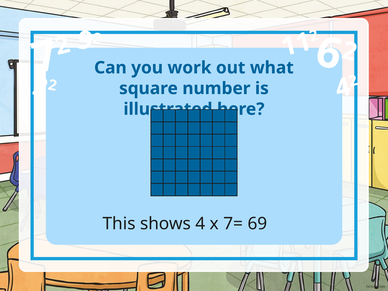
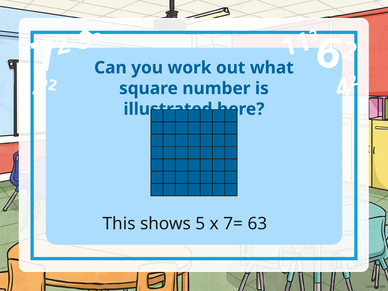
4: 4 -> 5 (200, 224)
69: 69 -> 63 (257, 224)
